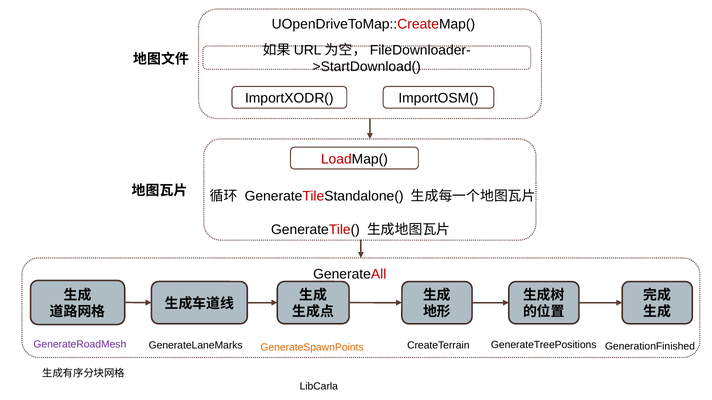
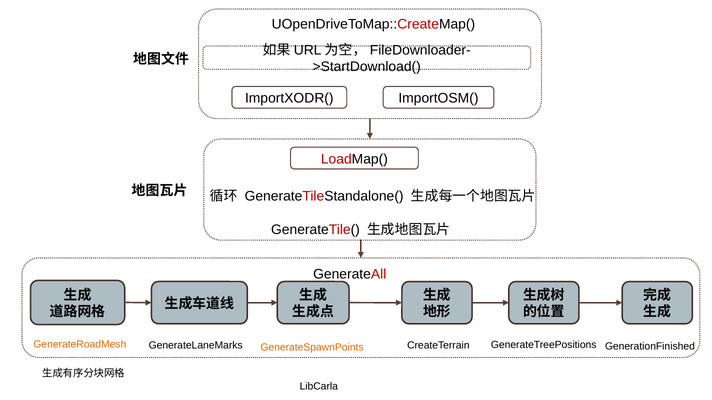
GenerateRoadMesh colour: purple -> orange (80, 345)
